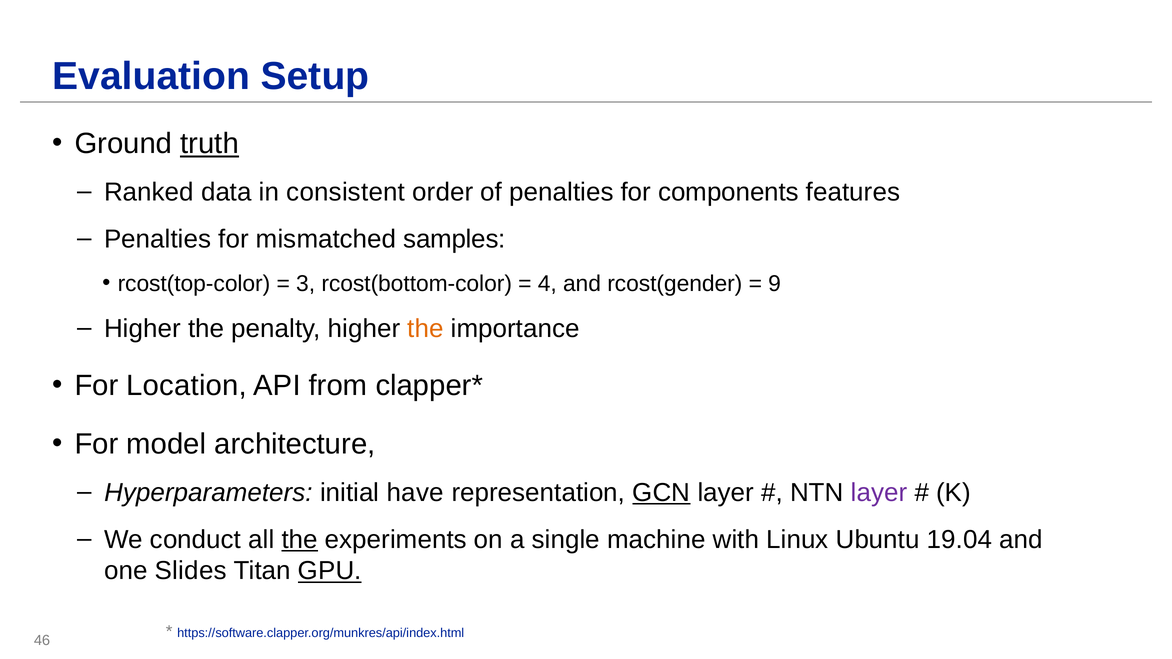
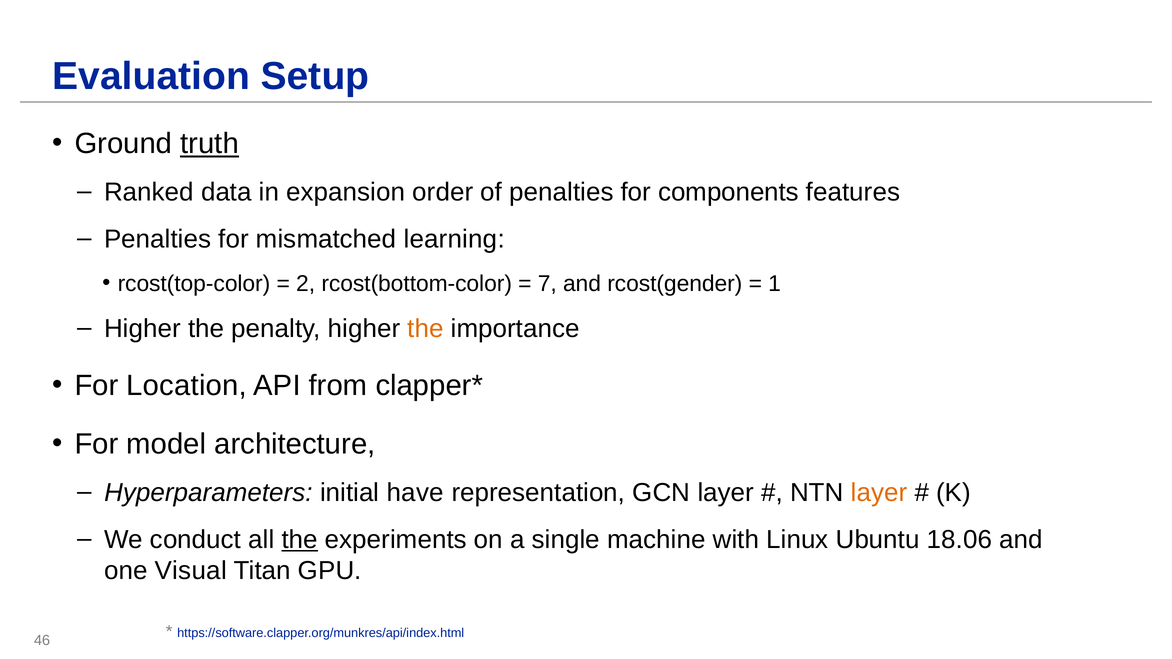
consistent: consistent -> expansion (346, 192)
samples: samples -> learning (454, 239)
3: 3 -> 2 (306, 284)
4: 4 -> 7 (547, 284)
9: 9 -> 1 (775, 284)
GCN underline: present -> none (661, 493)
layer colour: purple -> orange (879, 493)
19.04: 19.04 -> 18.06 (959, 540)
Slides: Slides -> Visual (191, 571)
GPU underline: present -> none (330, 571)
